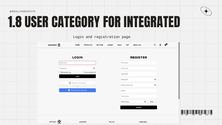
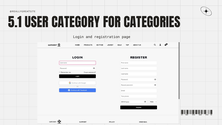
1.8: 1.8 -> 5.1 (15, 23)
INTEGRATED: INTEGRATED -> CATEGORIES (152, 23)
